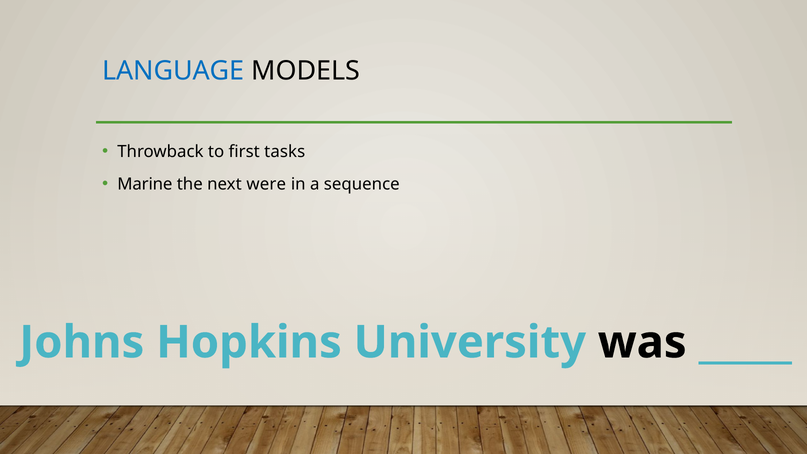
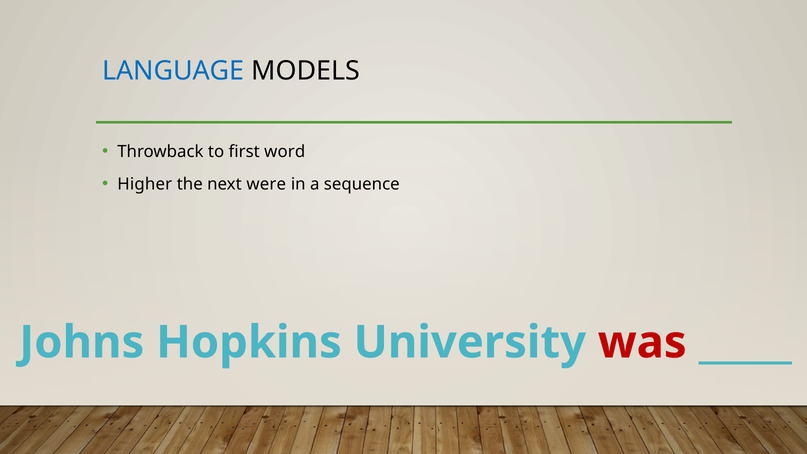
tasks: tasks -> word (285, 152)
Marine: Marine -> Higher (145, 184)
was colour: black -> red (642, 342)
